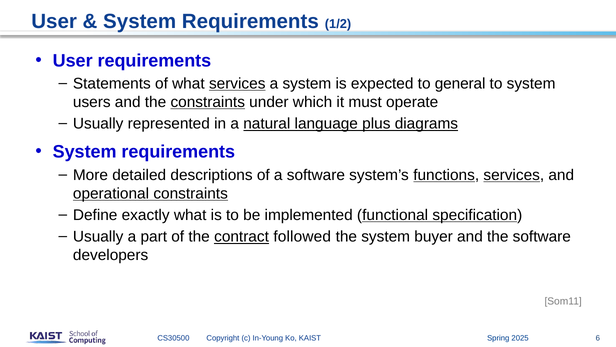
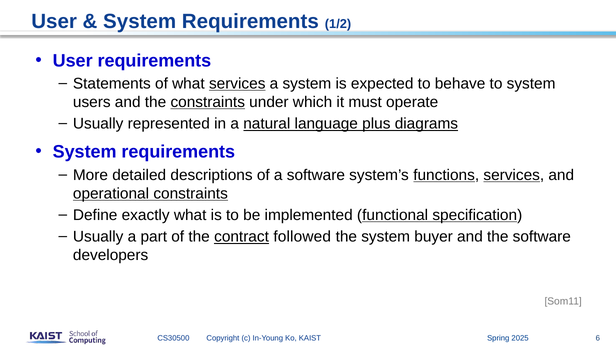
general: general -> behave (460, 83)
